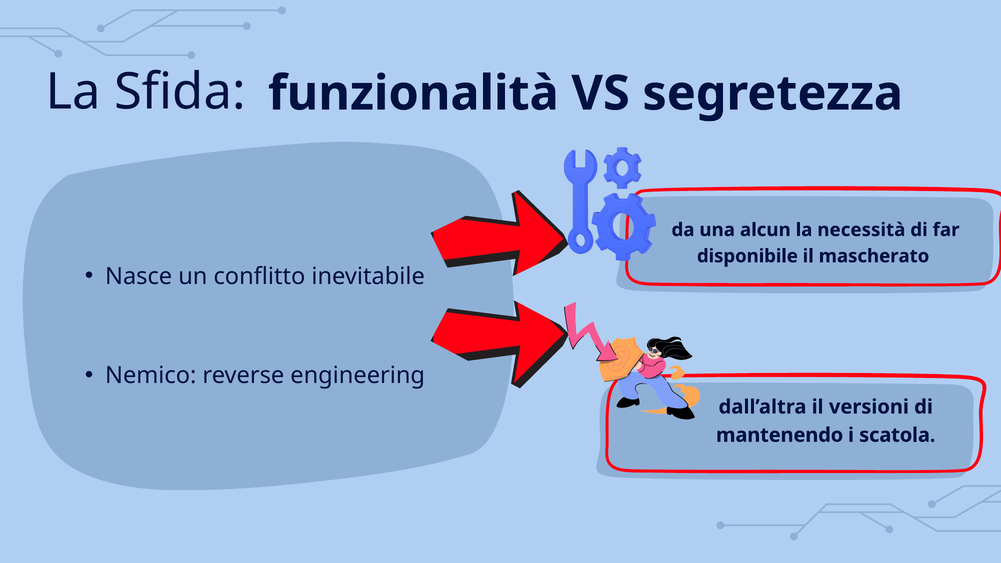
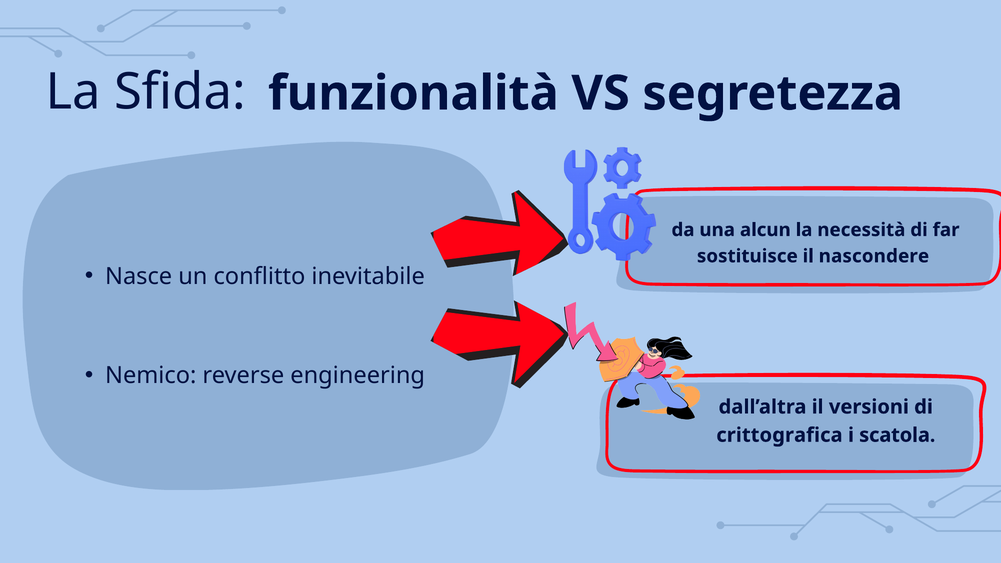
disponibile: disponibile -> sostituisce (747, 256)
mascherato: mascherato -> nascondere (874, 256)
mantenendo: mantenendo -> crittografica (779, 435)
